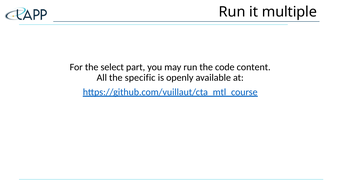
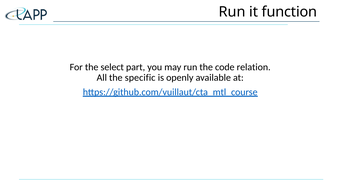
multiple: multiple -> function (289, 12)
content: content -> relation (254, 67)
